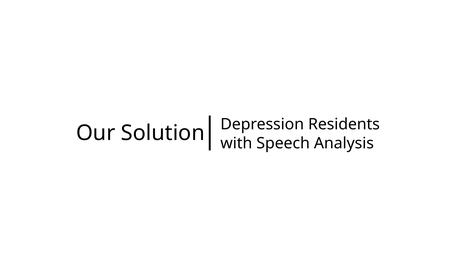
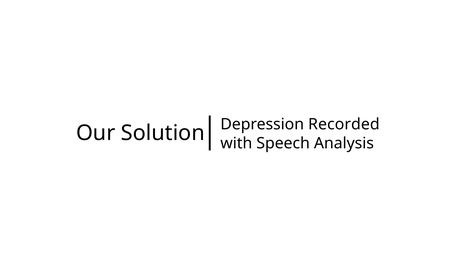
Residents: Residents -> Recorded (344, 124)
